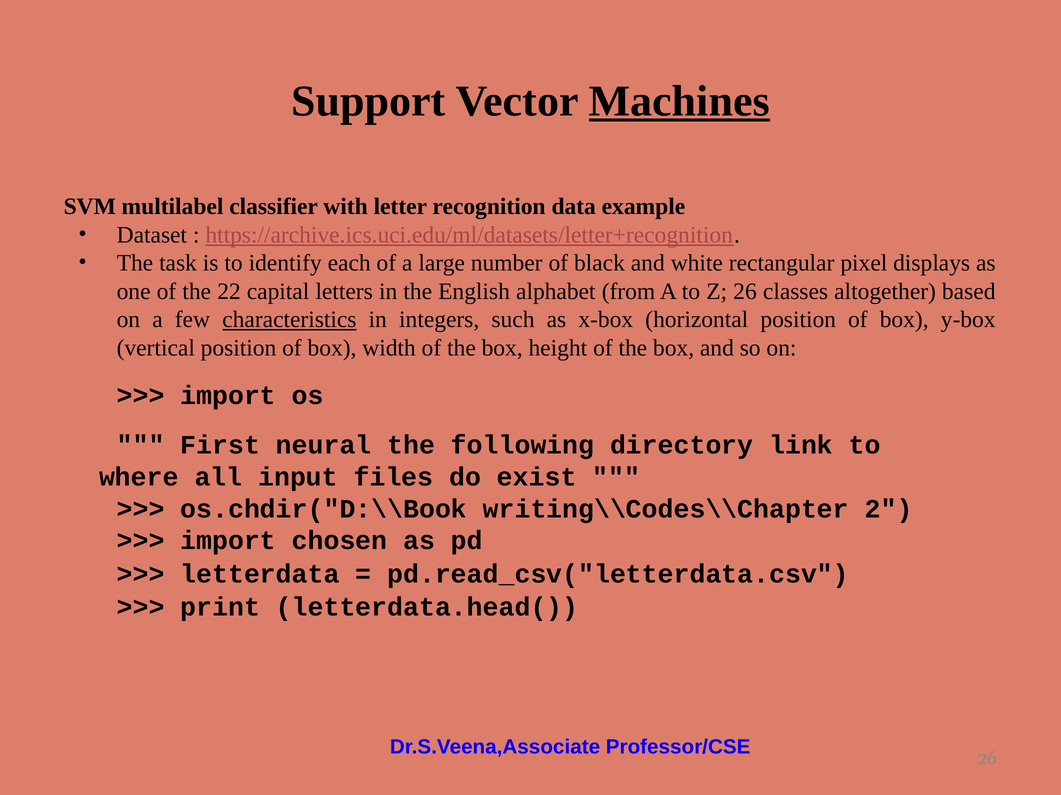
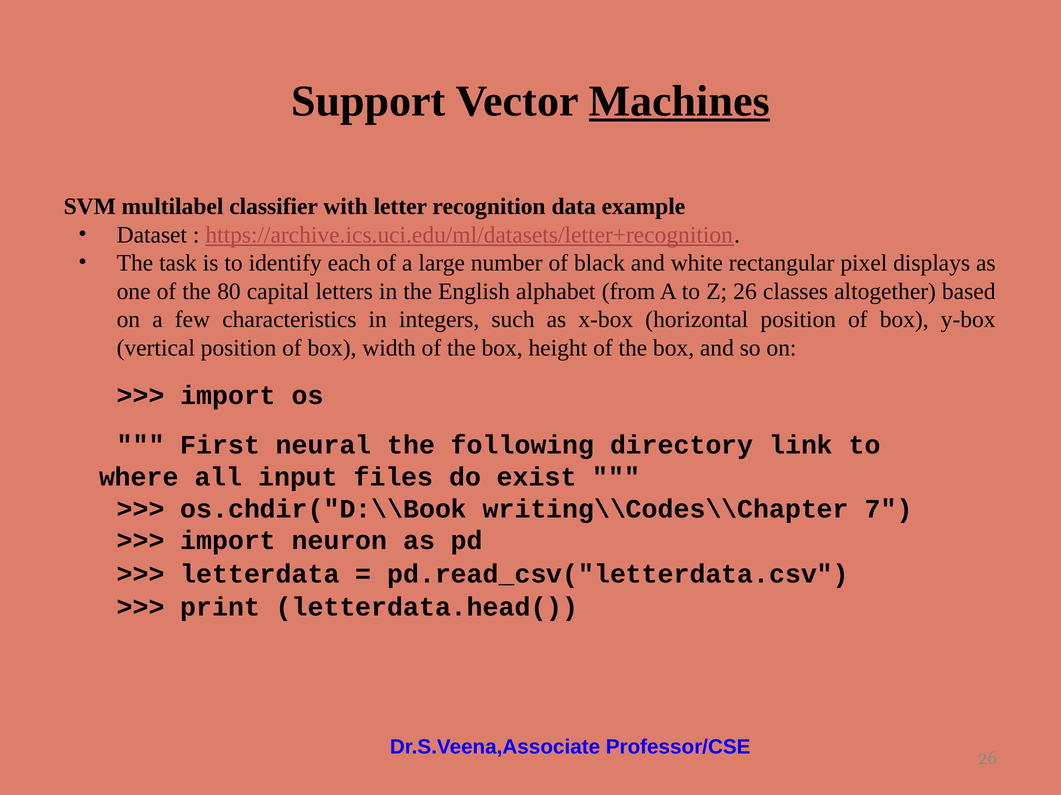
22: 22 -> 80 (229, 292)
characteristics underline: present -> none (289, 320)
2: 2 -> 7 (889, 509)
chosen: chosen -> neuron (340, 541)
